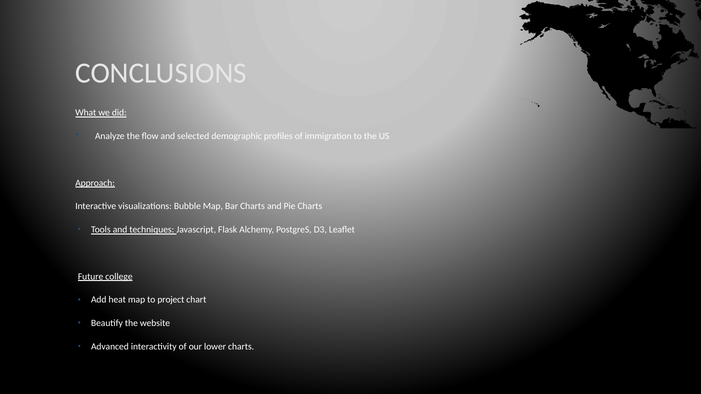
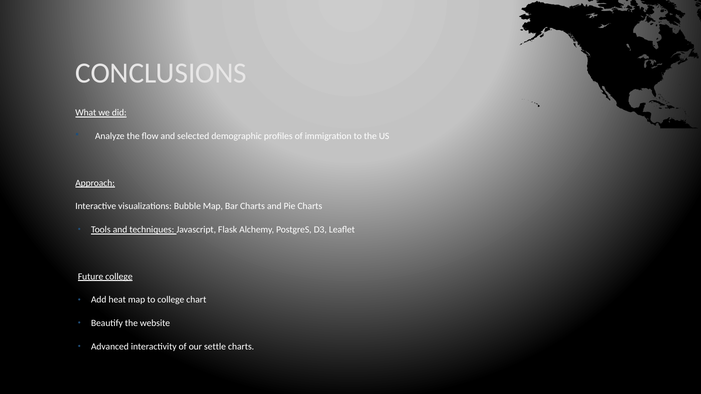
to project: project -> college (171, 300)
lower: lower -> settle (215, 347)
